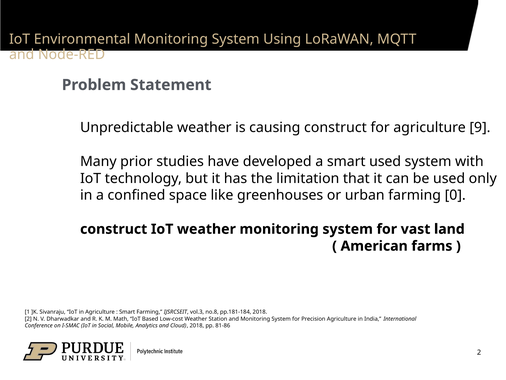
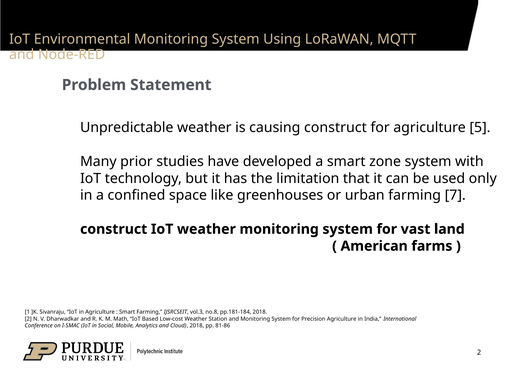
9: 9 -> 5 (480, 127)
smart used: used -> zone (385, 161)
0: 0 -> 7 (455, 195)
